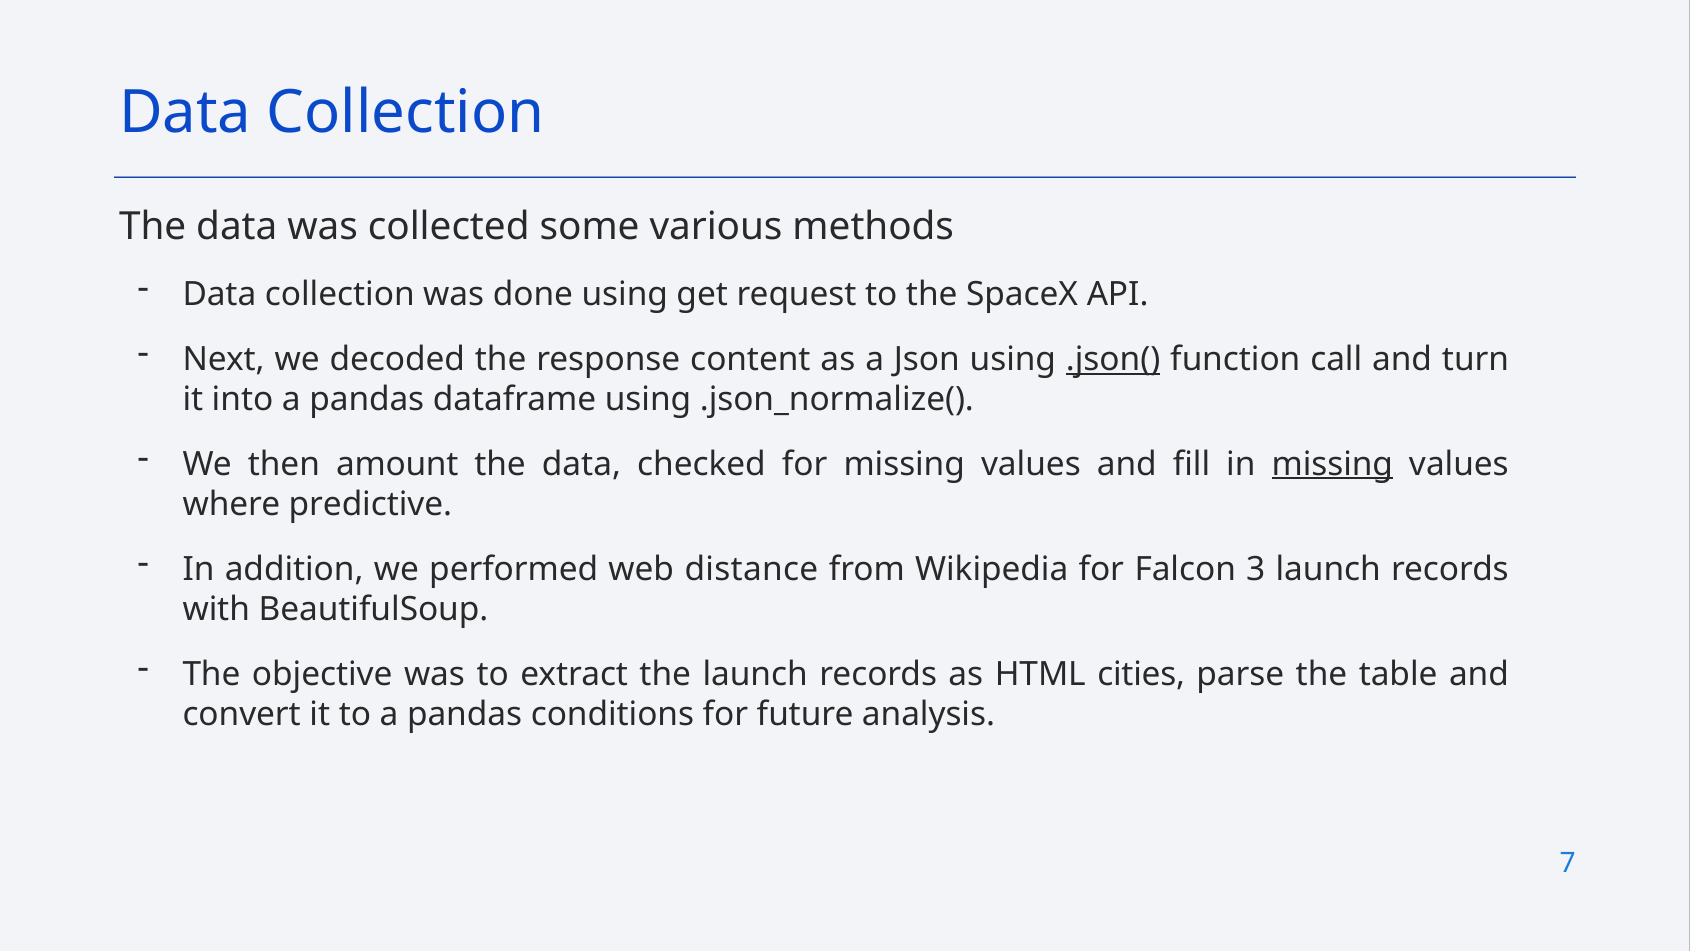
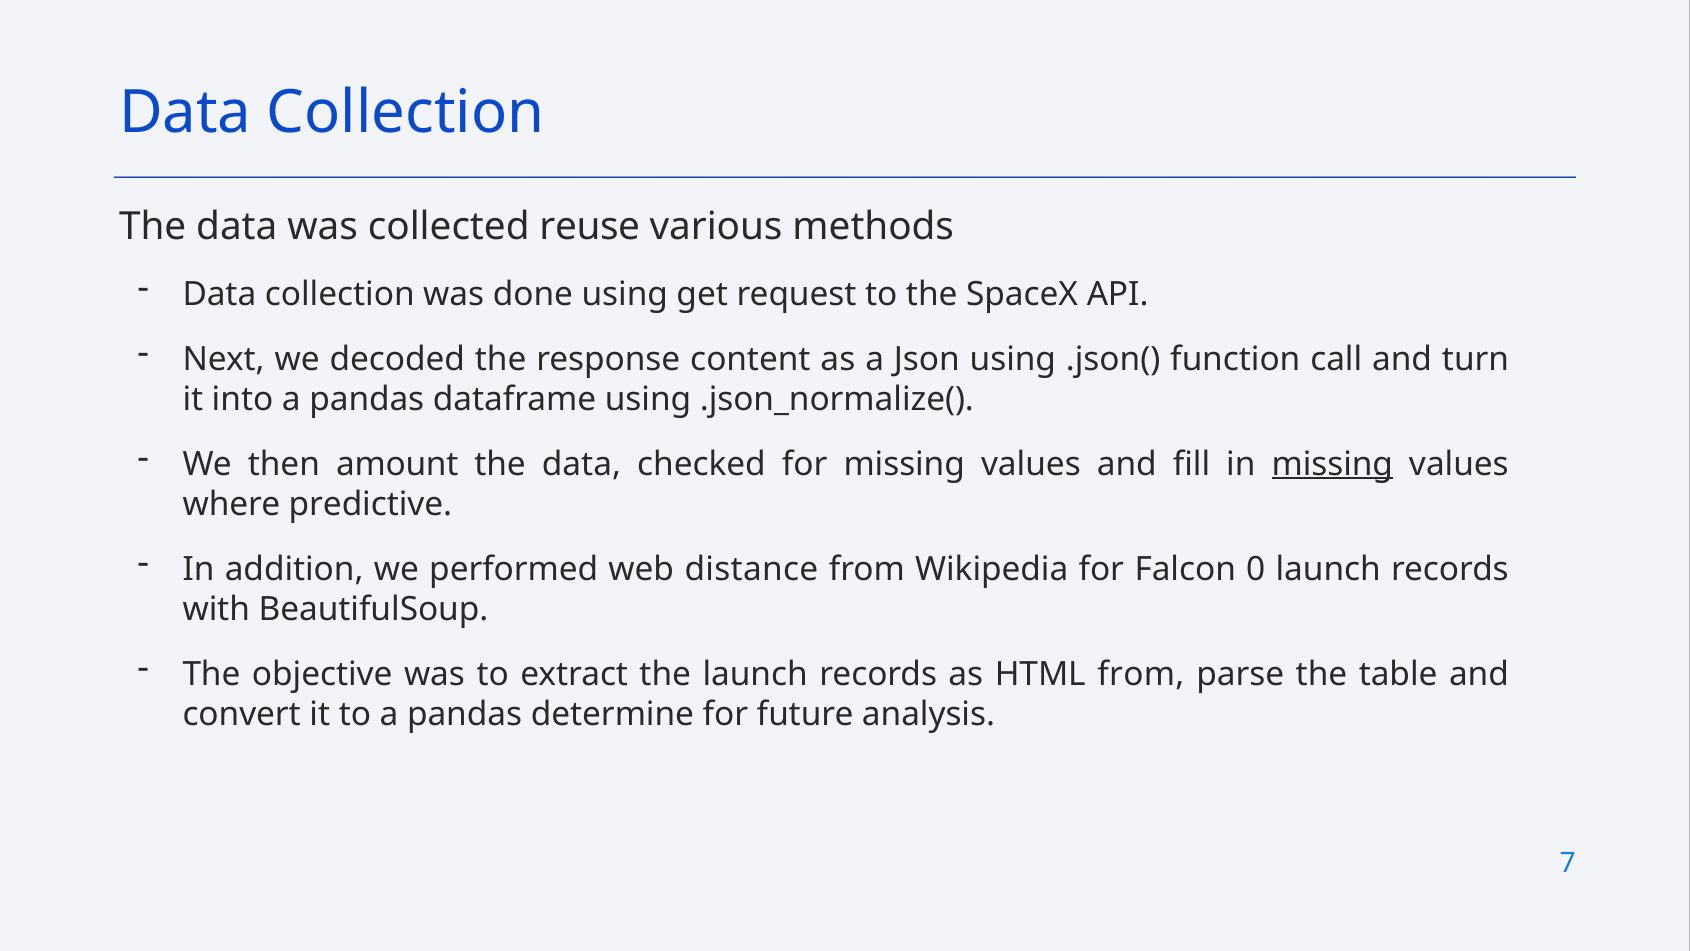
some: some -> reuse (590, 227)
.json( underline: present -> none (1113, 359)
3: 3 -> 0 (1256, 569)
HTML cities: cities -> from (1141, 674)
conditions: conditions -> determine (612, 714)
